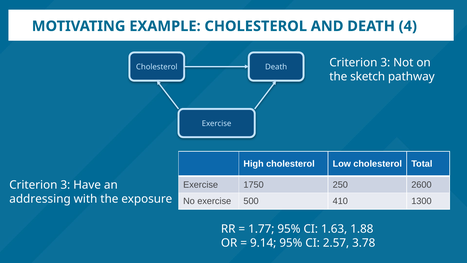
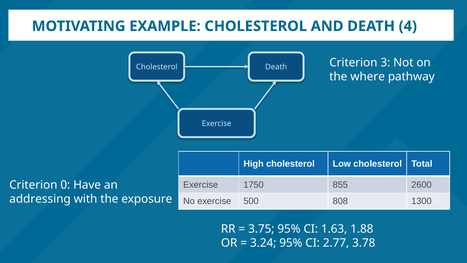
sketch: sketch -> where (368, 77)
250: 250 -> 855 (340, 185)
3: 3 -> 0 (65, 185)
410: 410 -> 808 (340, 201)
1.77: 1.77 -> 3.75 (261, 229)
9.14: 9.14 -> 3.24 (263, 243)
2.57: 2.57 -> 2.77 (336, 243)
